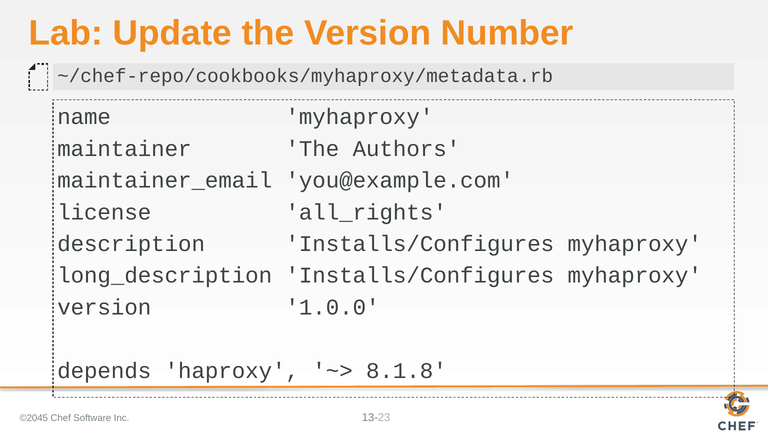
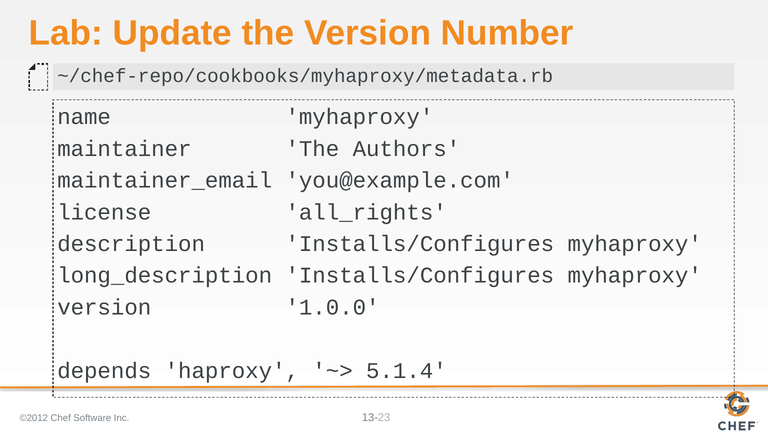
8.1.8: 8.1.8 -> 5.1.4 (406, 371)
©2045: ©2045 -> ©2012 (34, 418)
